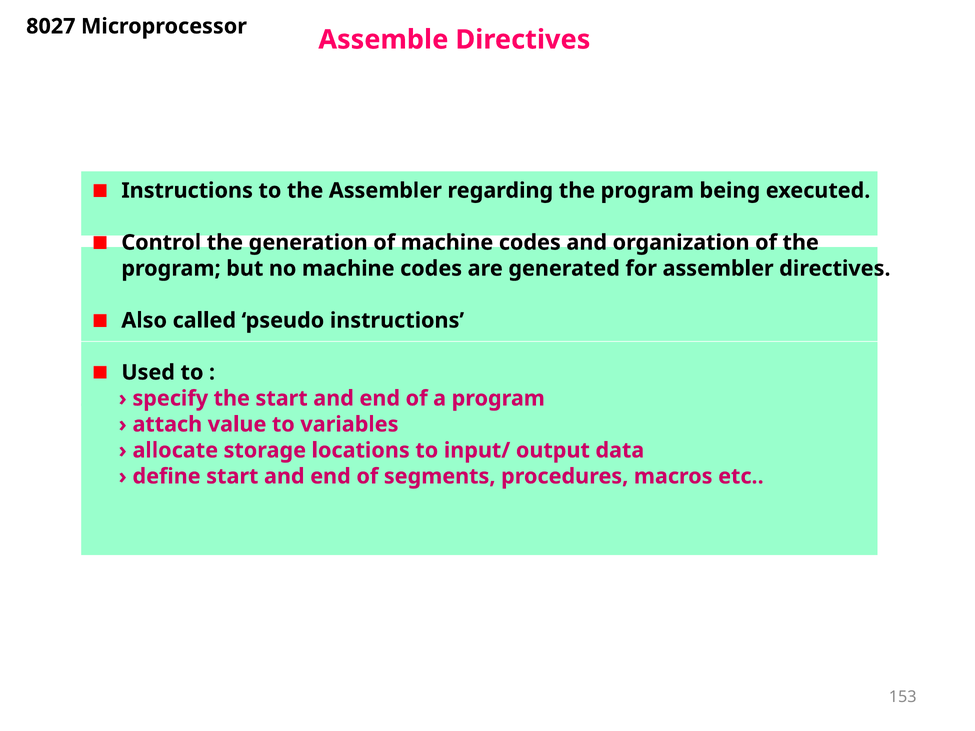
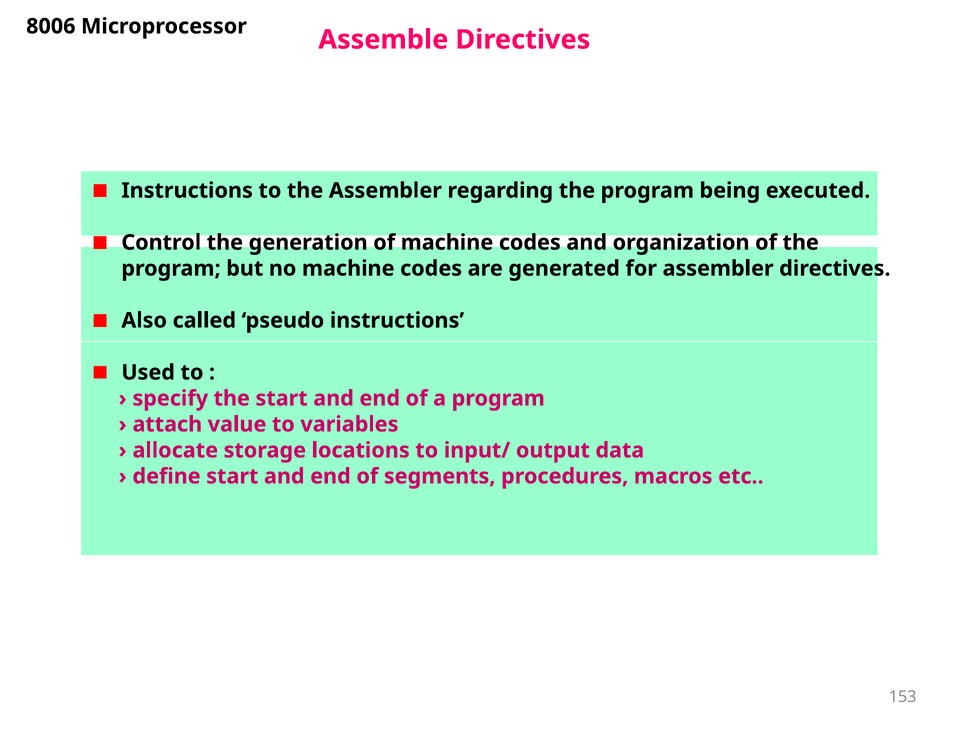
8027: 8027 -> 8006 (51, 26)
